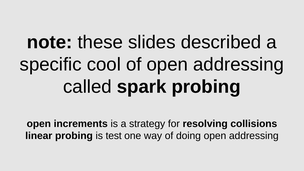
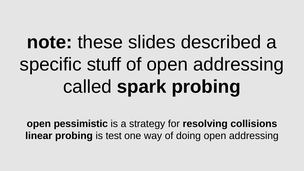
cool: cool -> stuff (104, 64)
increments: increments -> pessimistic (81, 124)
